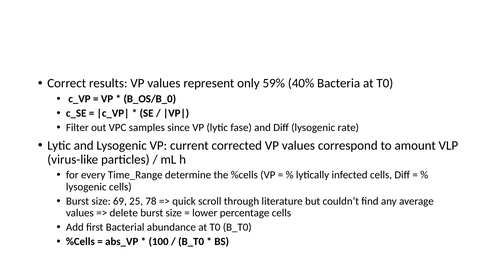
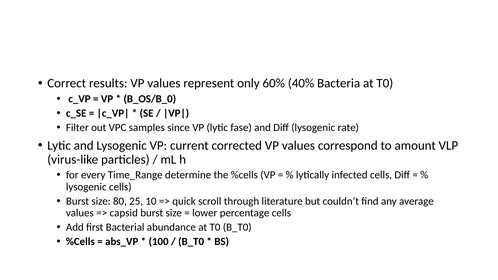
59%: 59% -> 60% (274, 83)
69: 69 -> 80 (120, 201)
78: 78 -> 10 (151, 201)
delete: delete -> capsid (124, 213)
